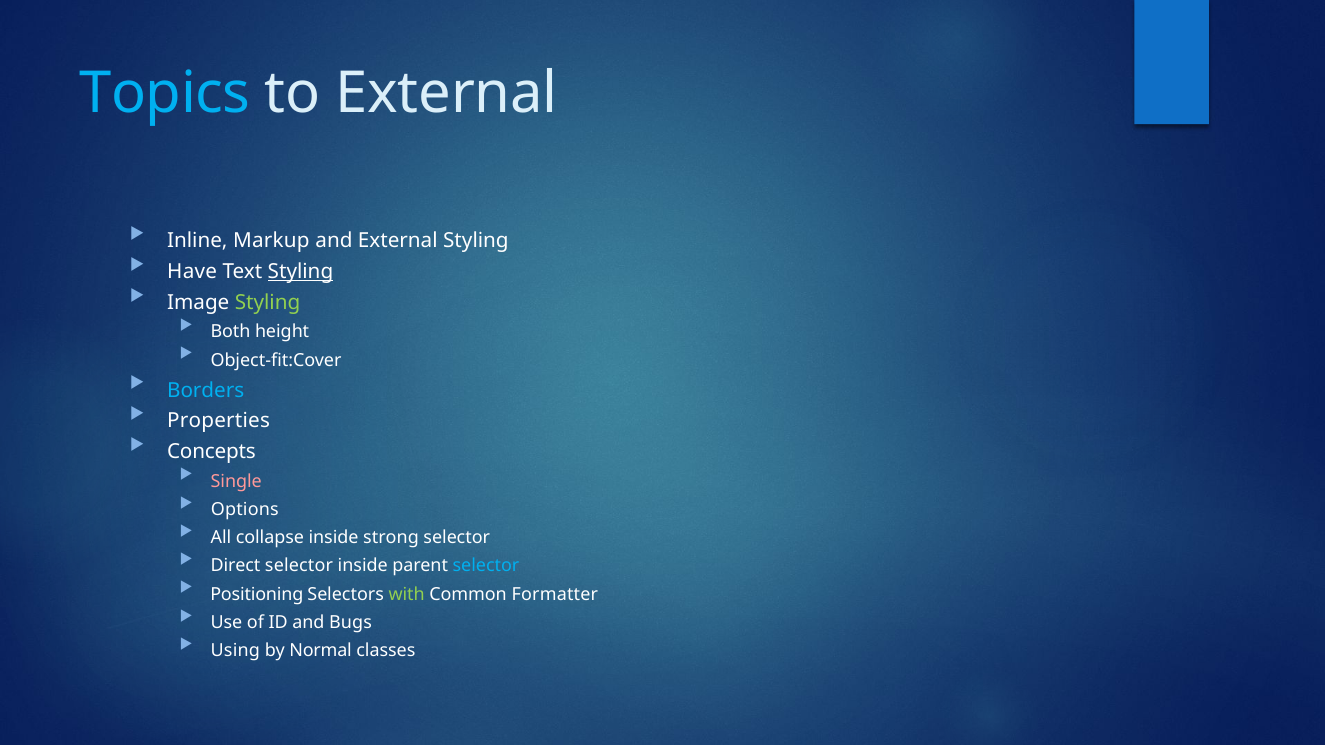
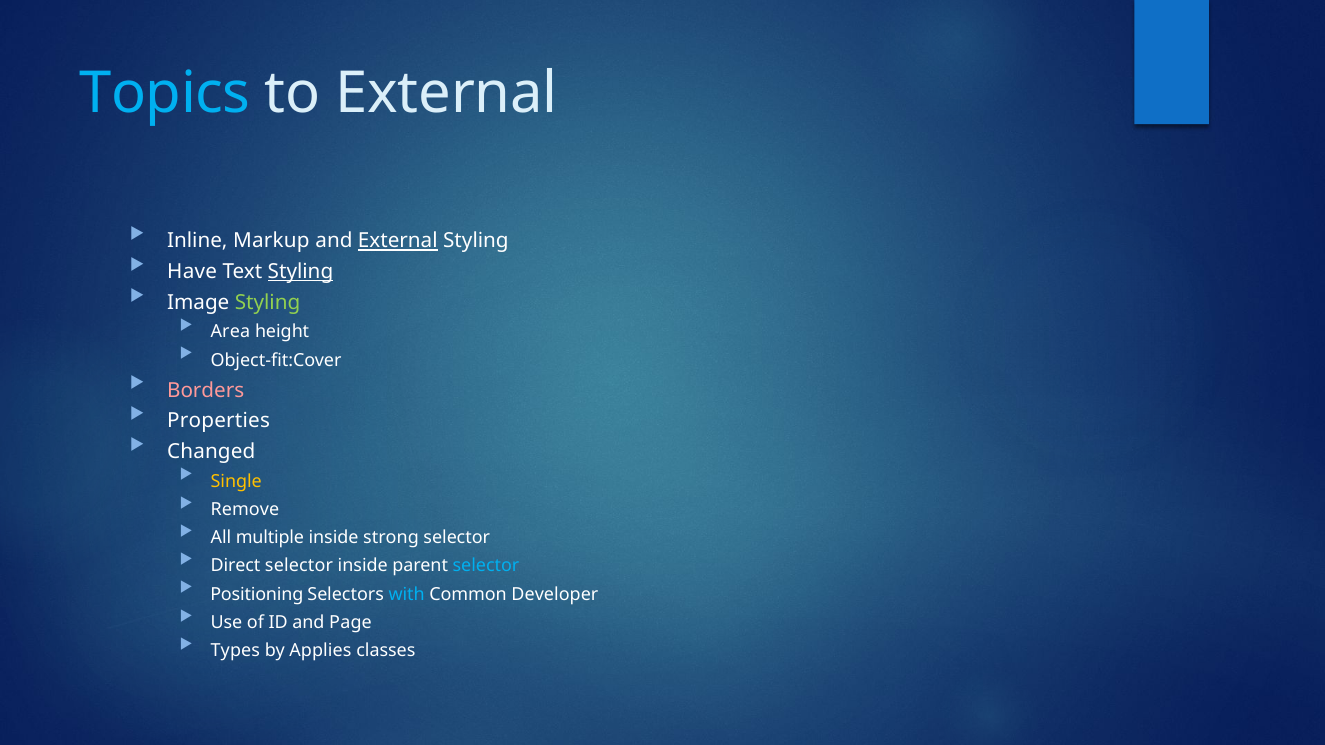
External underline: none -> present (398, 241)
Both: Both -> Area (230, 332)
Borders colour: light blue -> pink (206, 390)
Concepts: Concepts -> Changed (211, 452)
Single colour: pink -> yellow (236, 481)
Options: Options -> Remove (245, 510)
collapse: collapse -> multiple (270, 538)
with colour: light green -> light blue (407, 595)
Formatter: Formatter -> Developer (555, 595)
Bugs: Bugs -> Page (351, 623)
Using: Using -> Types (235, 651)
Normal: Normal -> Applies (320, 651)
